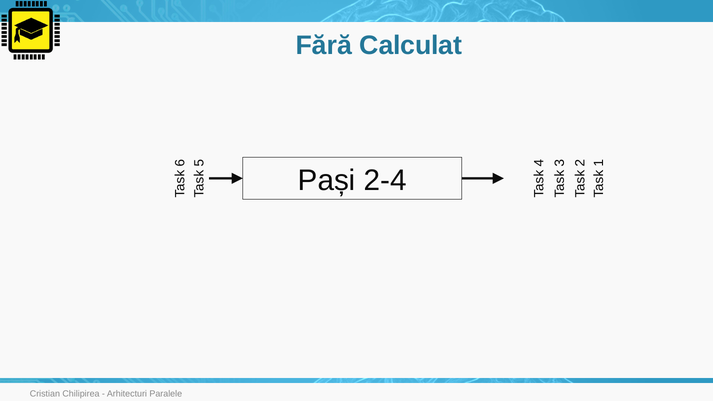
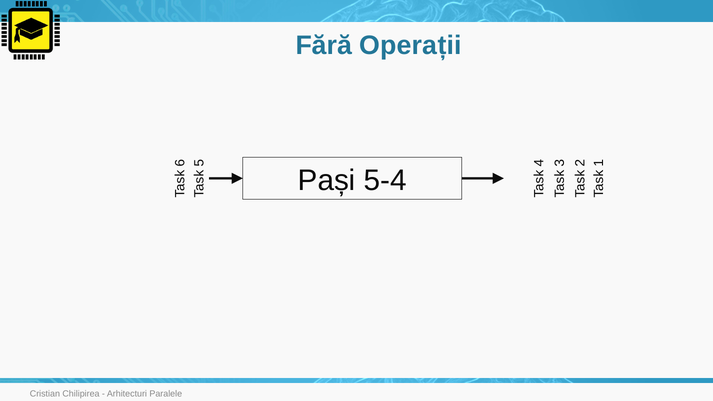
Calculat: Calculat -> Operații (411, 45)
2-4: 2-4 -> 5-4 (385, 180)
